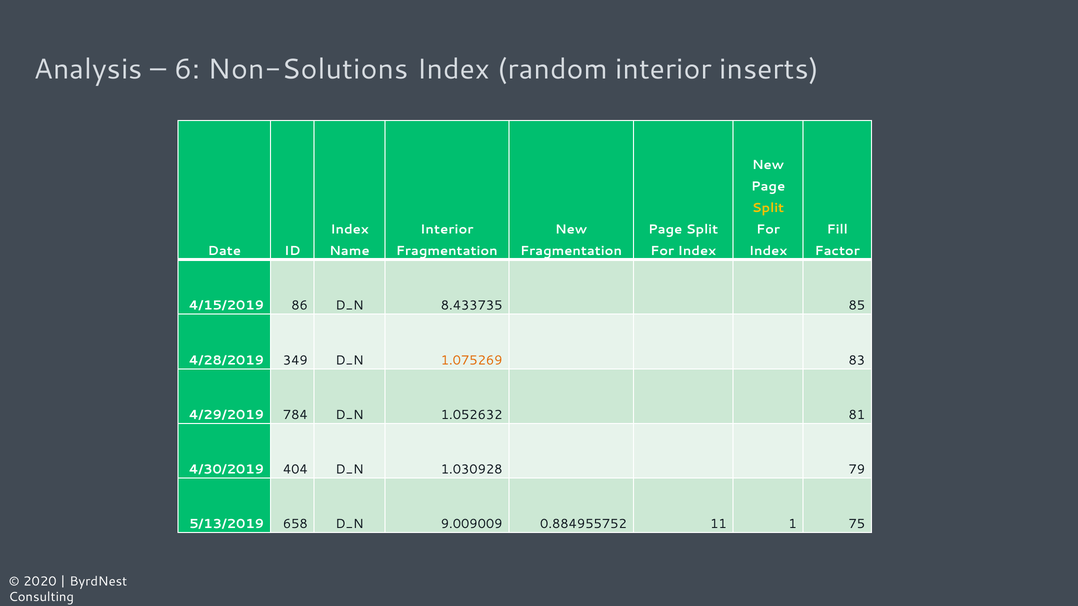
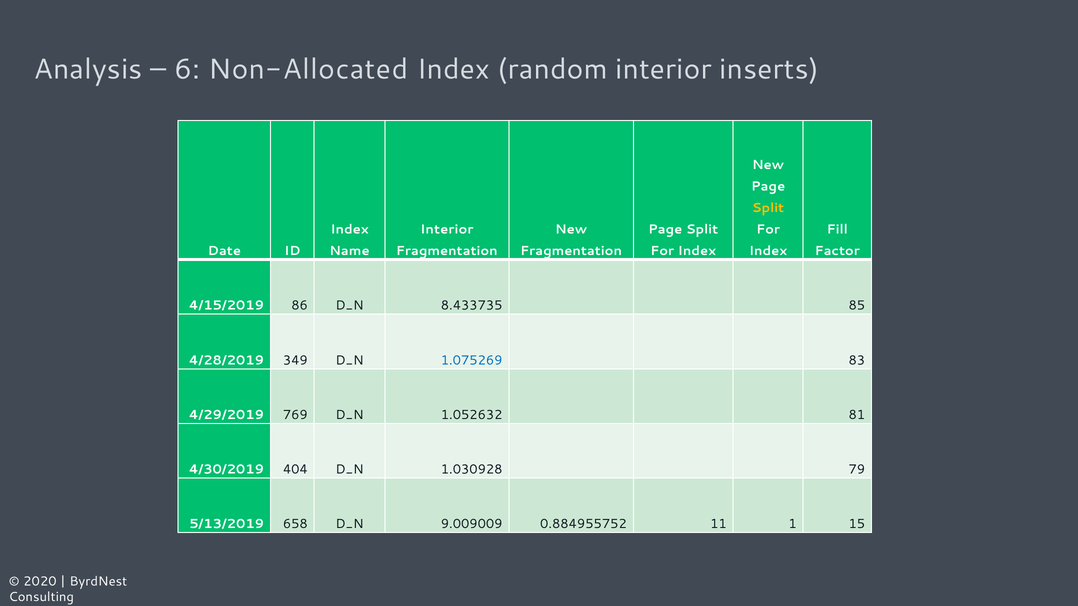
Non-Solutions: Non-Solutions -> Non-Allocated (308, 69)
1.075269 colour: orange -> blue (472, 360)
784: 784 -> 769 (295, 415)
75: 75 -> 15 (857, 524)
